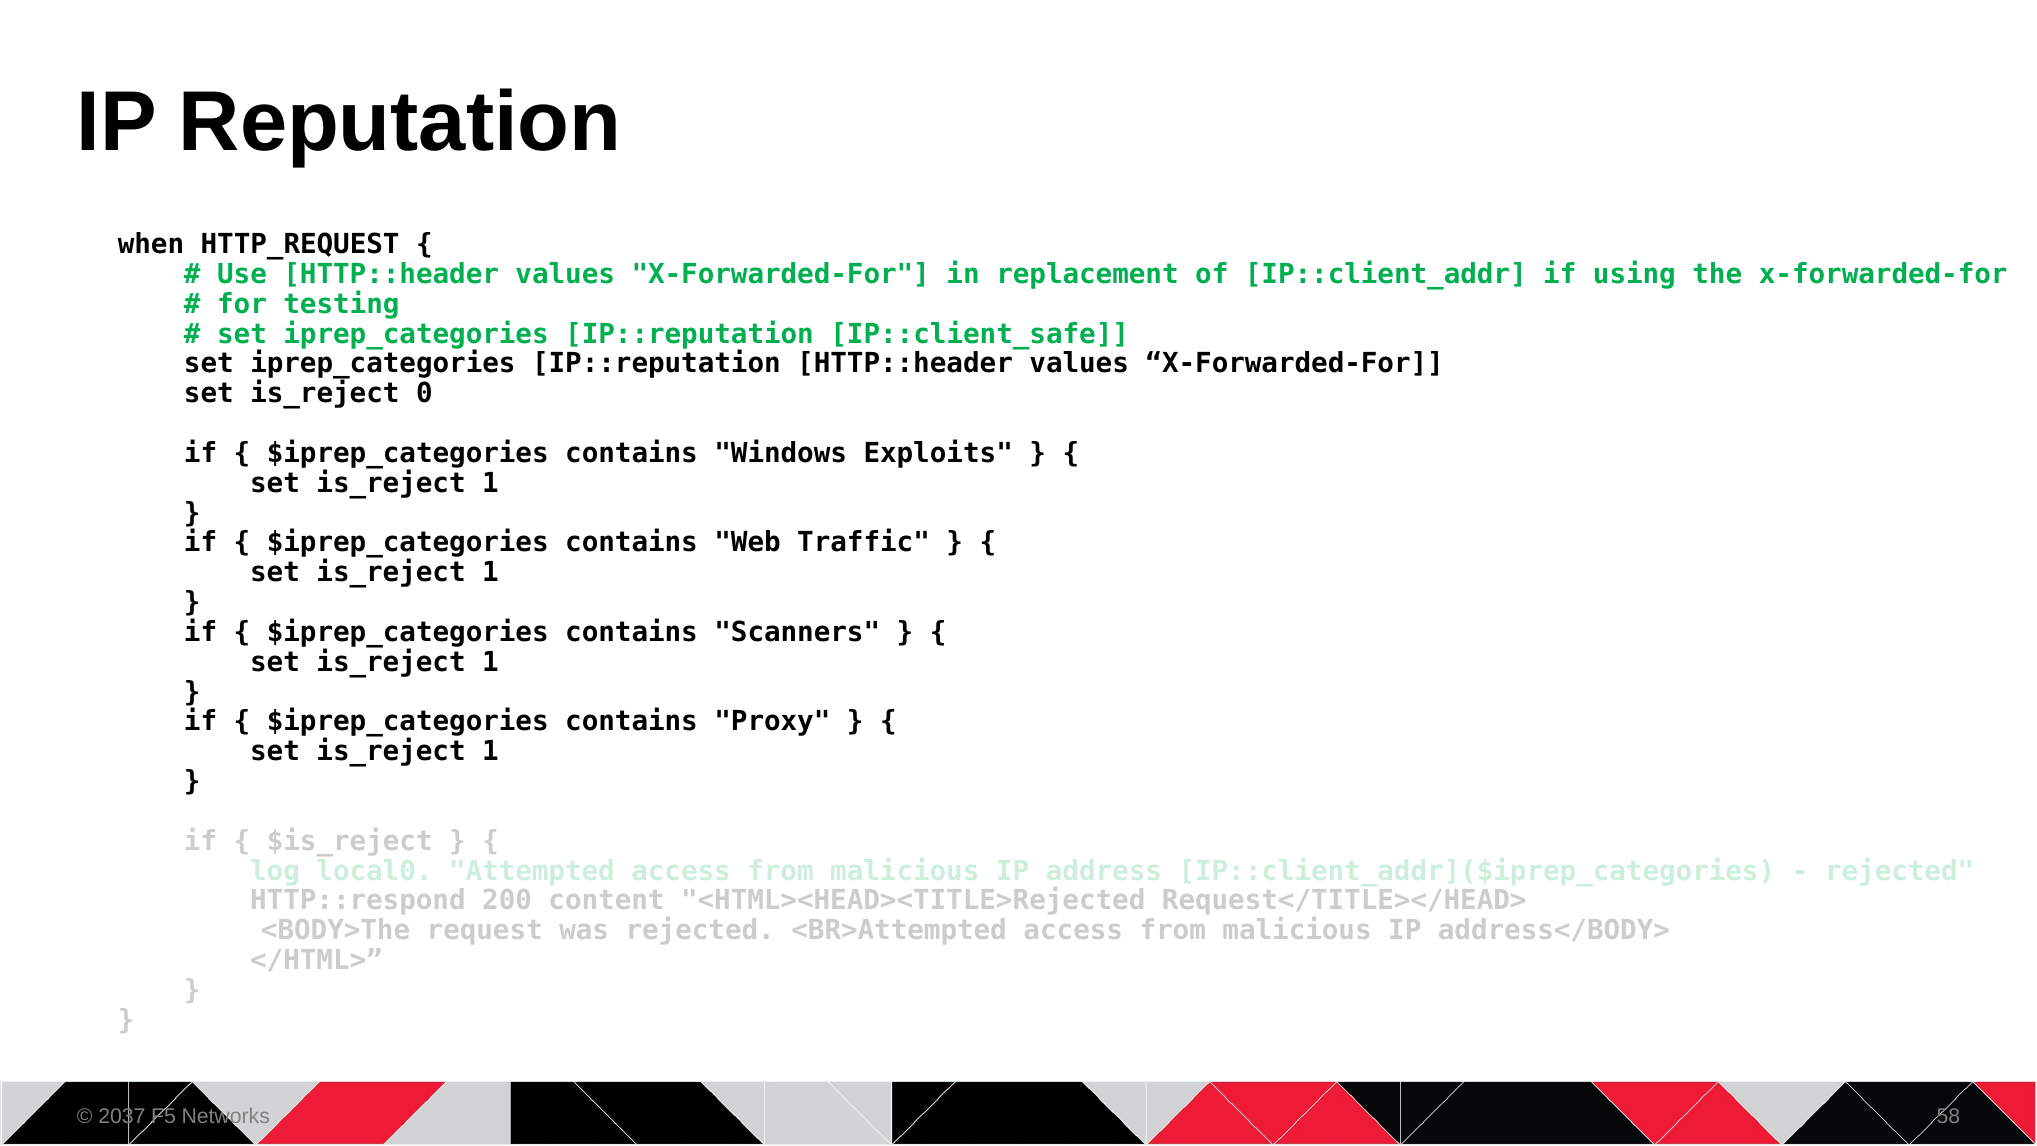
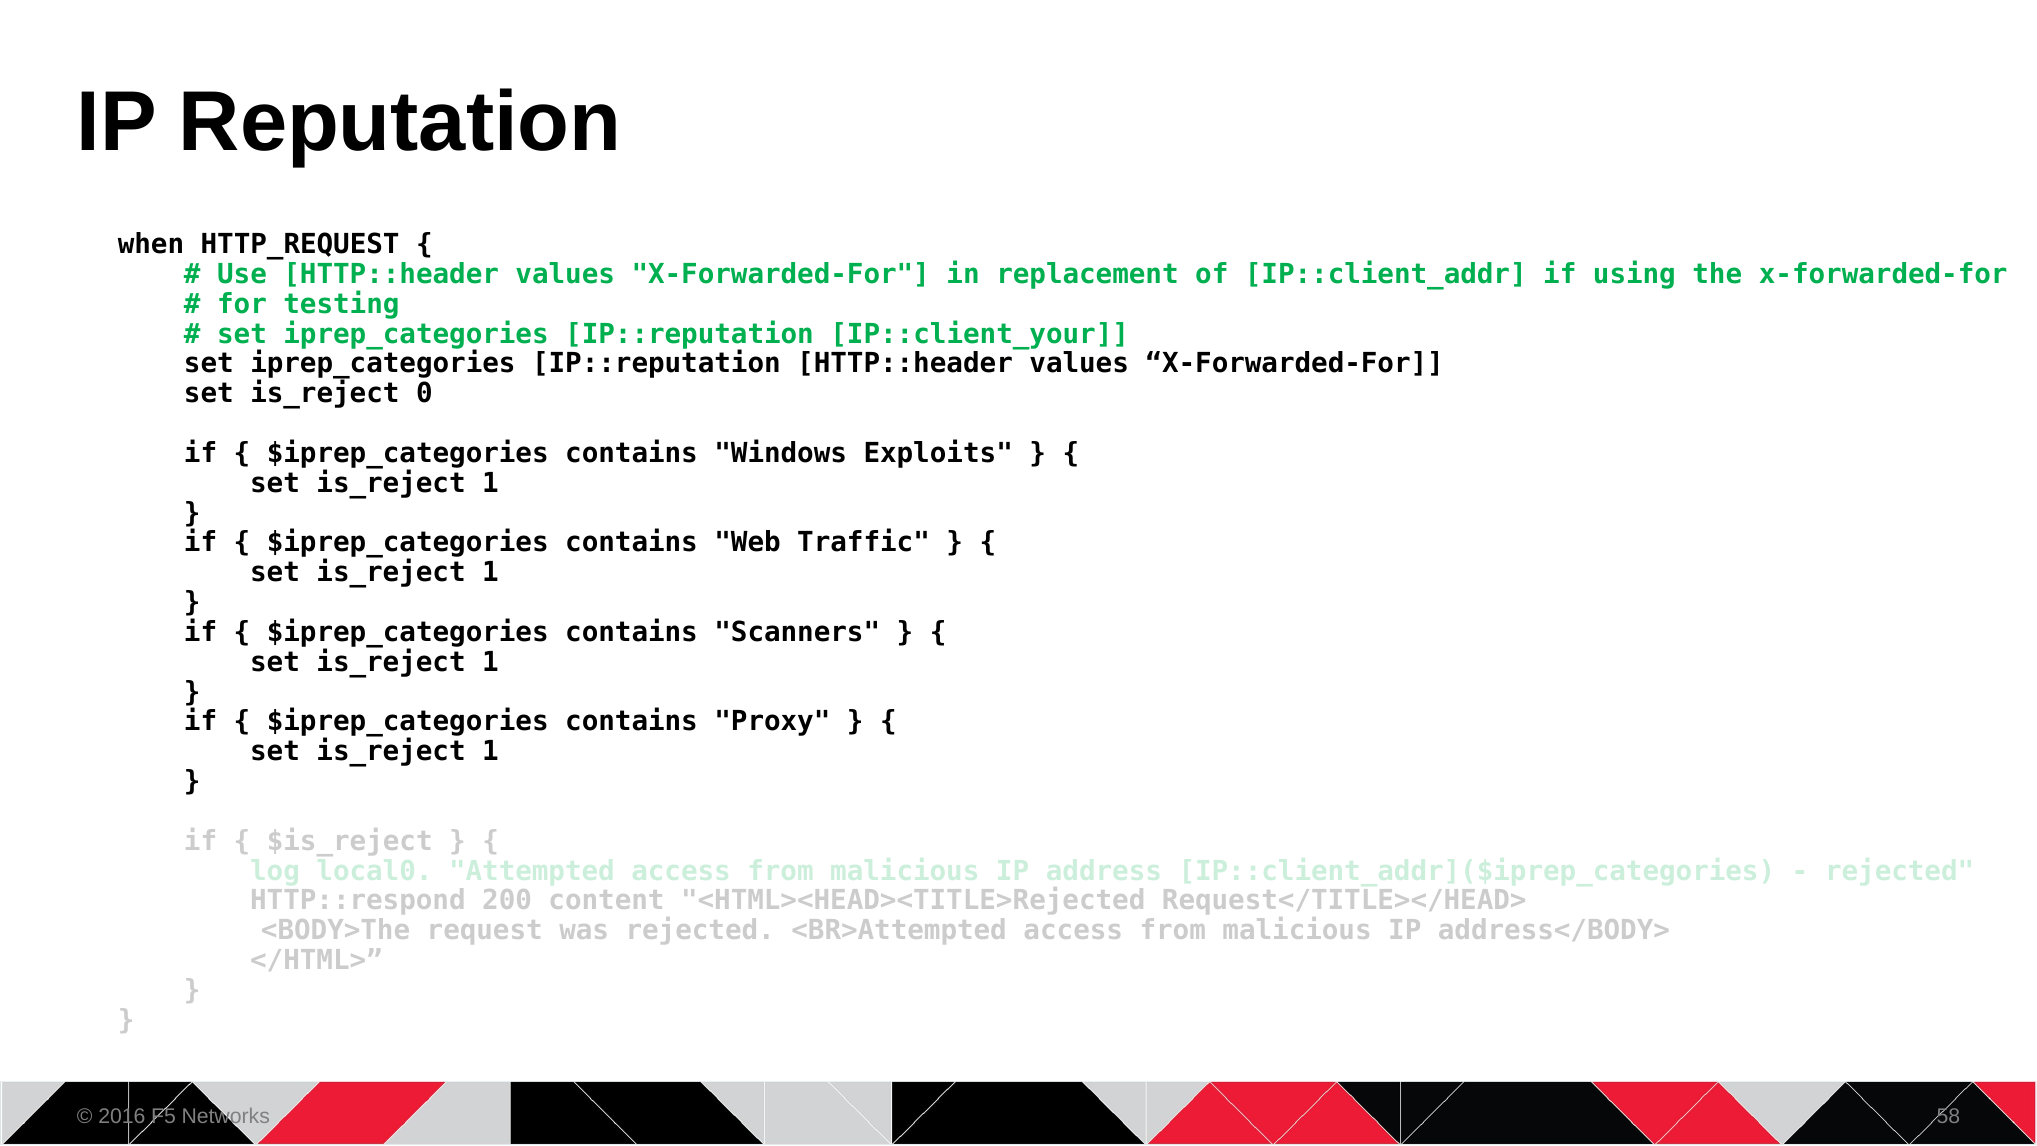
IP::client_safe: IP::client_safe -> IP::client_your (980, 334)
2037: 2037 -> 2016 (122, 1117)
